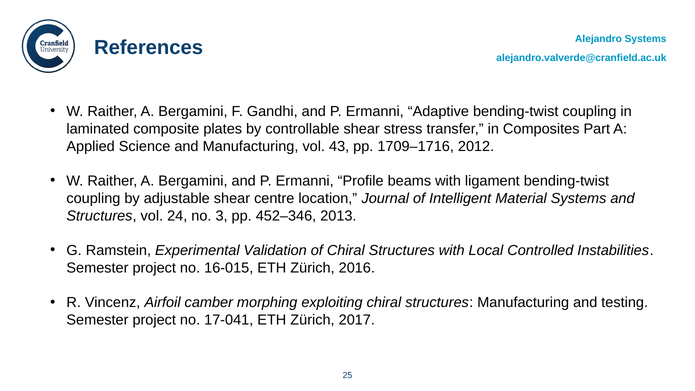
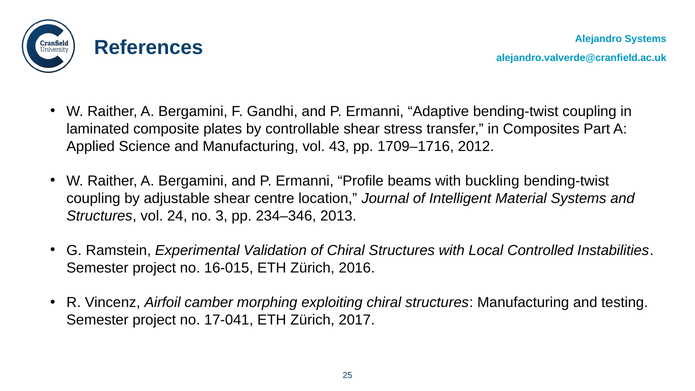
ligament: ligament -> buckling (492, 181)
452–346: 452–346 -> 234–346 (286, 216)
